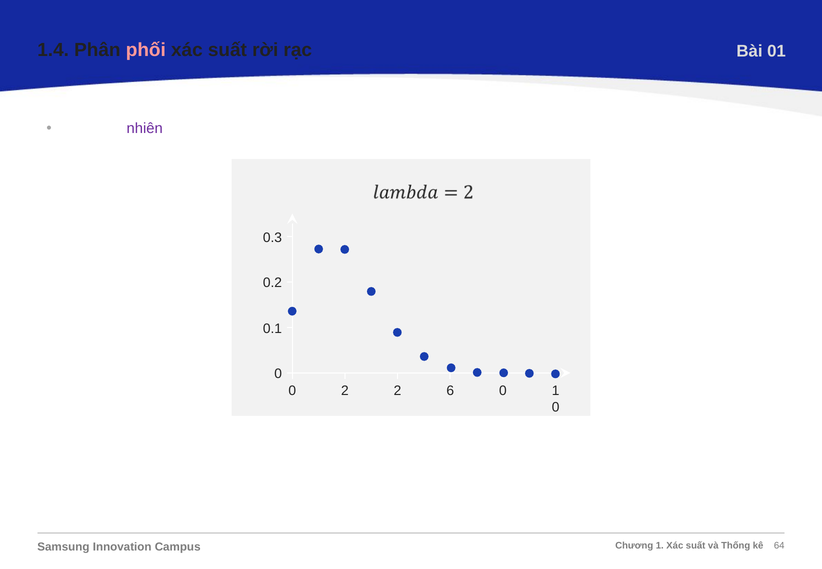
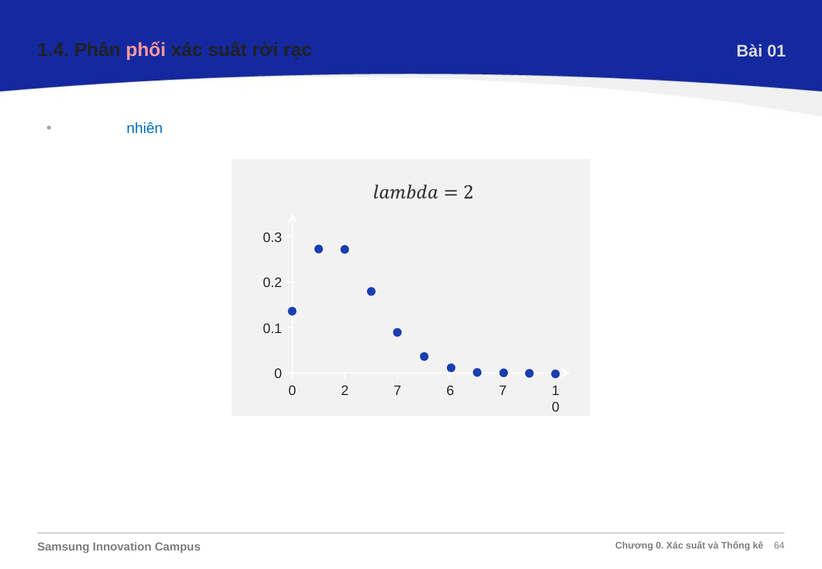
nhiên colour: purple -> blue (145, 128)
2 2: 2 -> 7 (398, 391)
6 0: 0 -> 7 (503, 391)
1: 1 -> 0 (660, 546)
